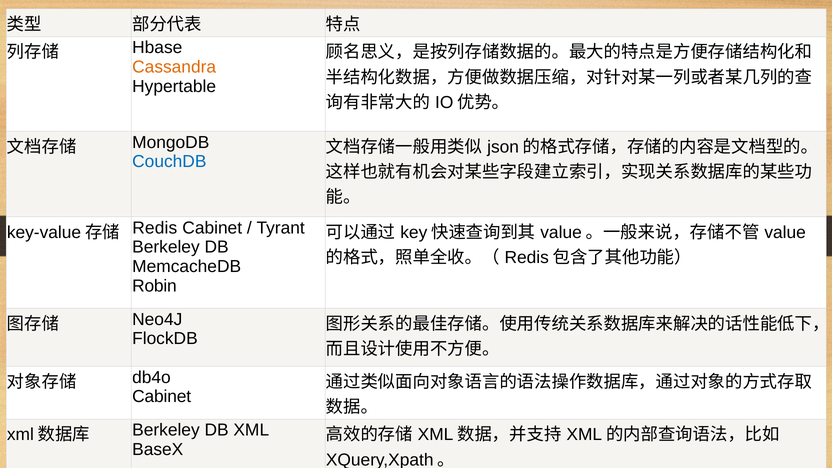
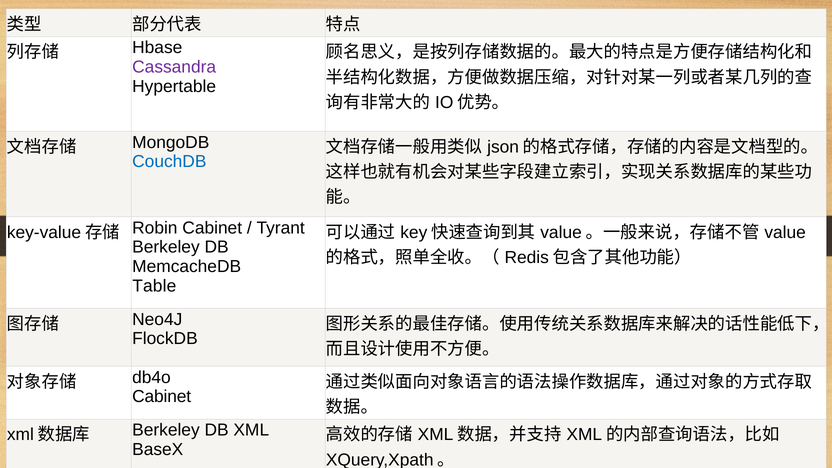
Cassandra colour: orange -> purple (174, 67)
Redis: Redis -> Robin (155, 228)
Robin: Robin -> Table (154, 286)
